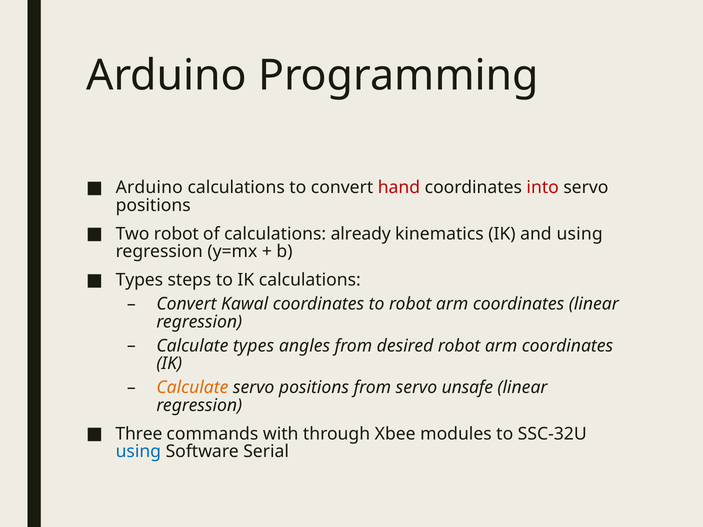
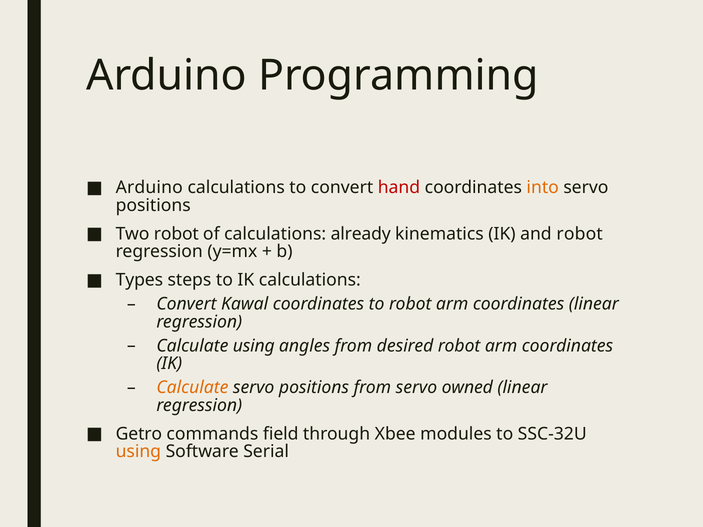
into colour: red -> orange (543, 188)
and using: using -> robot (580, 234)
Calculate types: types -> using (254, 346)
unsafe: unsafe -> owned (467, 388)
Three: Three -> Getro (139, 434)
with: with -> field (281, 434)
using colour: blue -> orange (138, 452)
